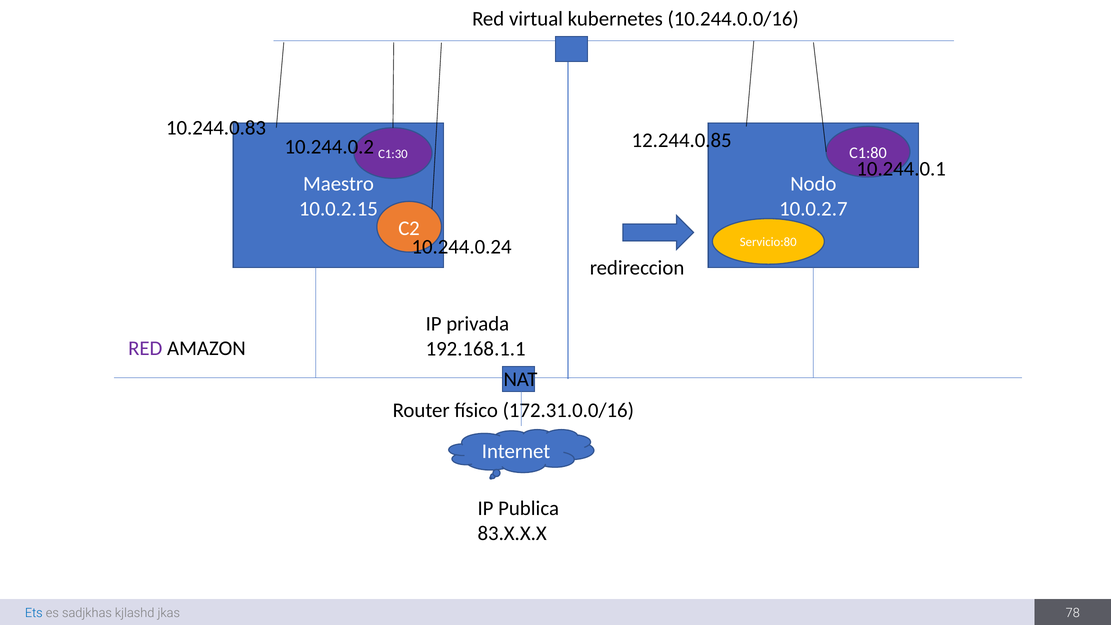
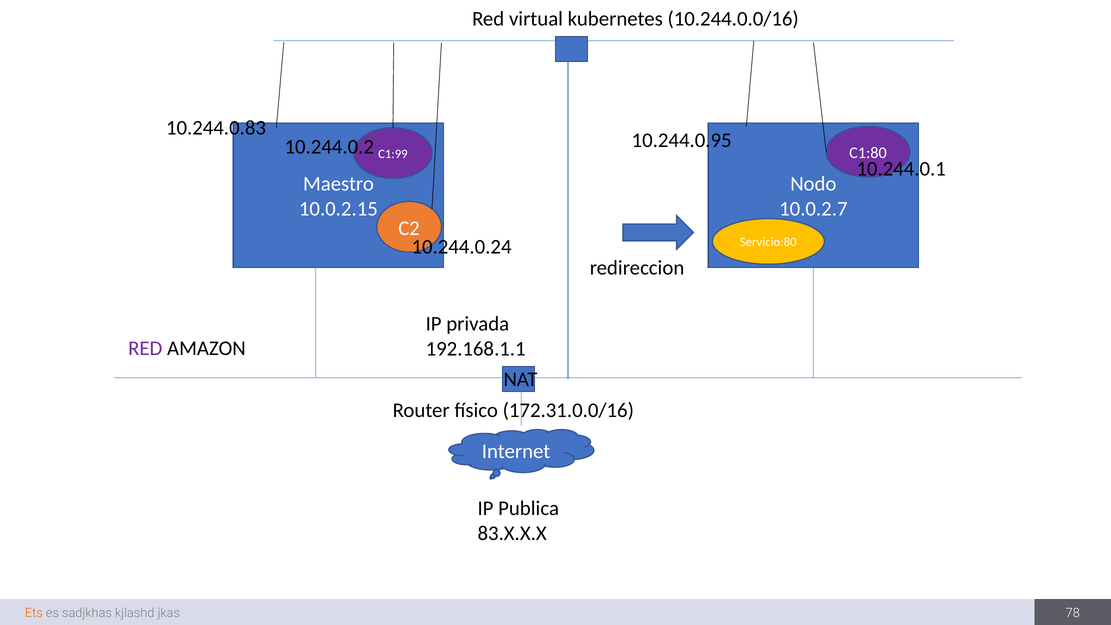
12.244.0.85: 12.244.0.85 -> 10.244.0.95 (682, 140)
C1:30: C1:30 -> C1:99 (393, 154)
Ets colour: blue -> orange (34, 613)
